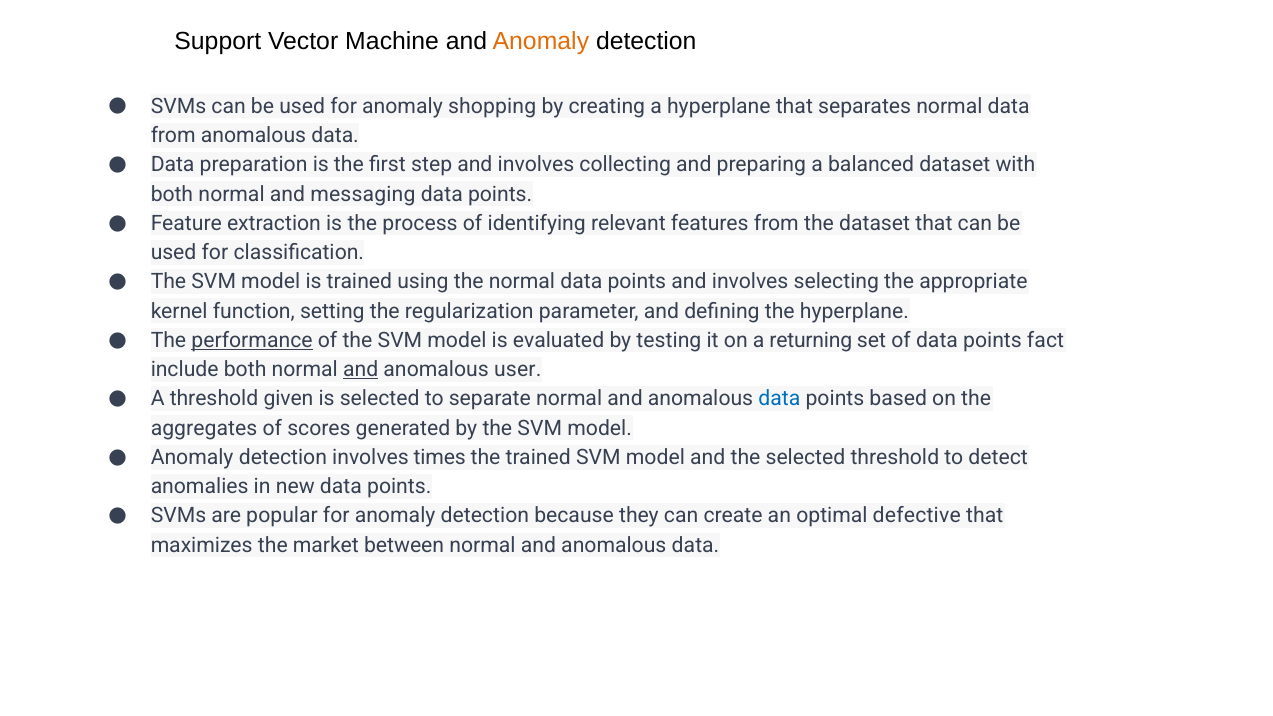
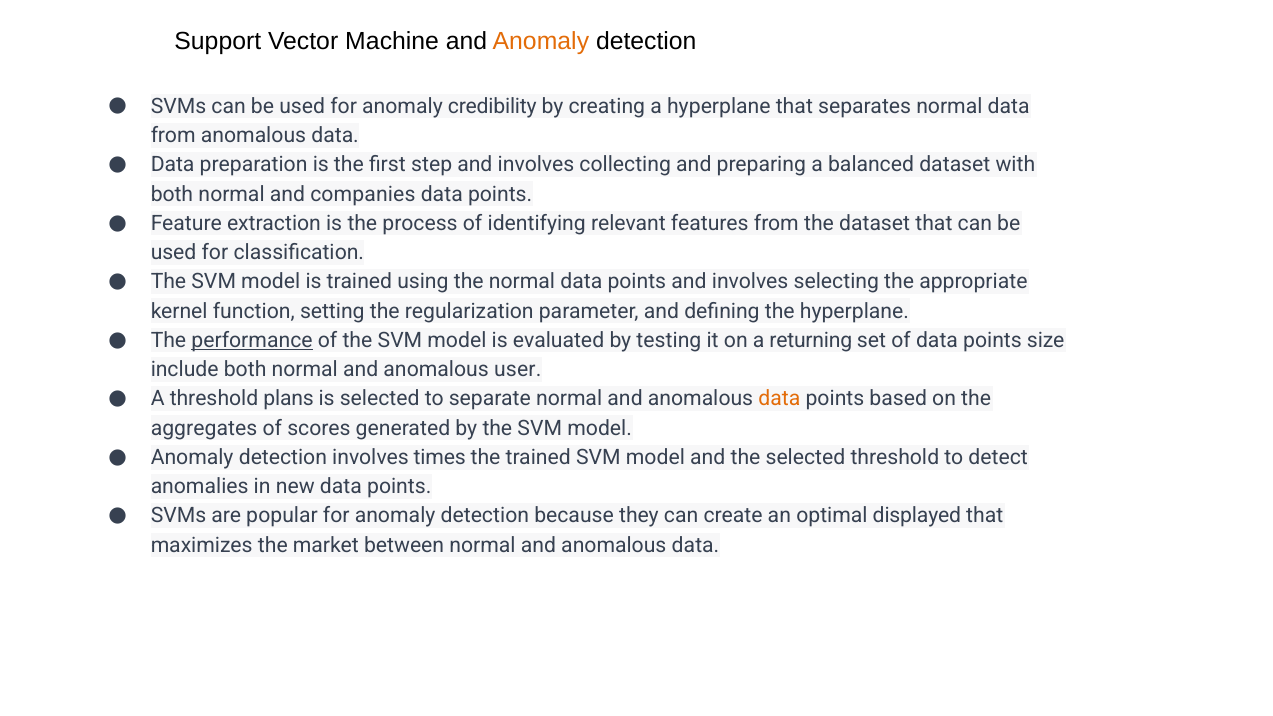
shopping: shopping -> credibility (492, 106)
messaging: messaging -> companies (363, 194)
fact: fact -> size (1046, 340)
and underline: present -> none (361, 370)
given: given -> plans (289, 399)
data colour: blue -> orange (779, 399)
defective: defective -> displayed (917, 516)
